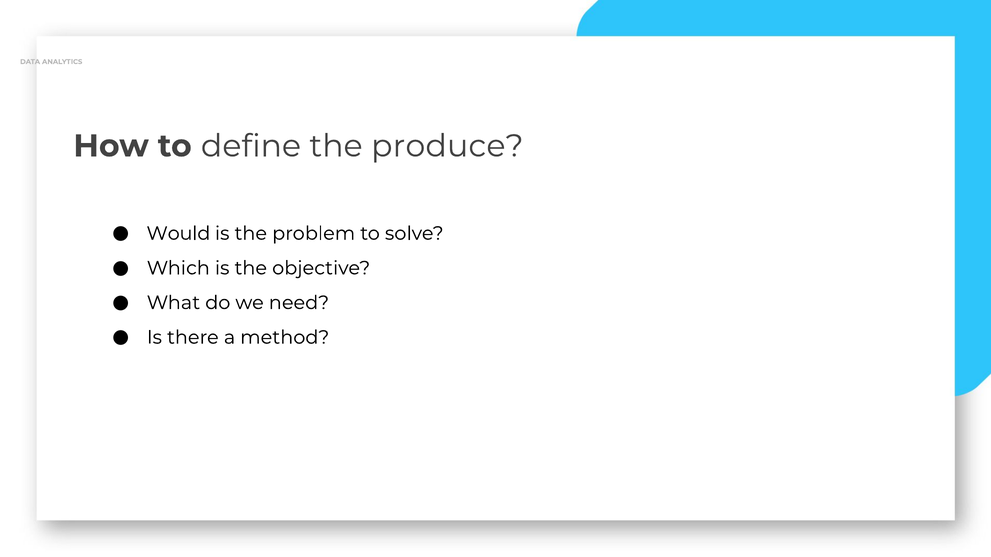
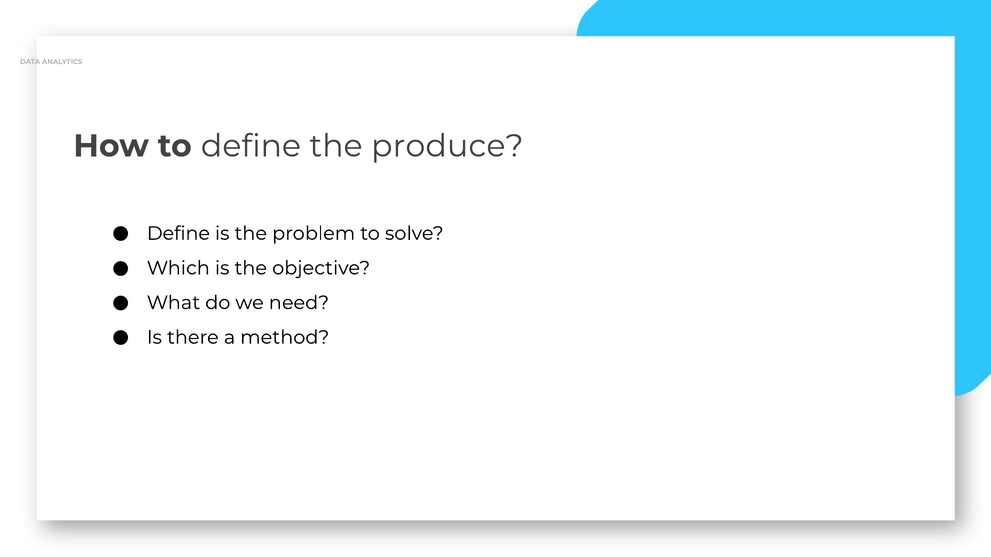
Would: Would -> Define (178, 234)
